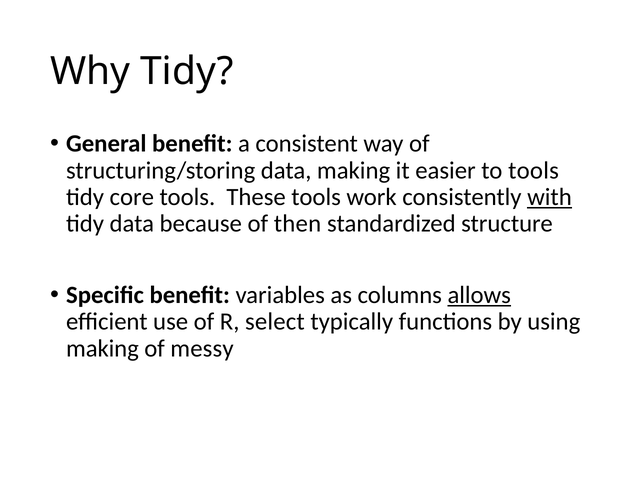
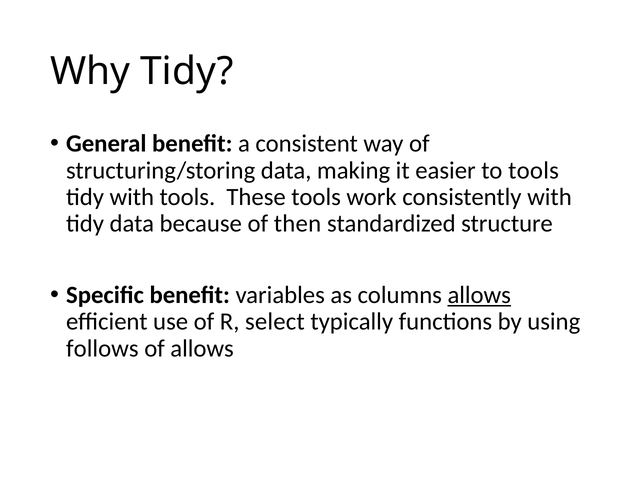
tidy core: core -> with (132, 197)
with underline: present -> none (549, 197)
making: making -> follows (102, 348)
of messy: messy -> allows (202, 348)
